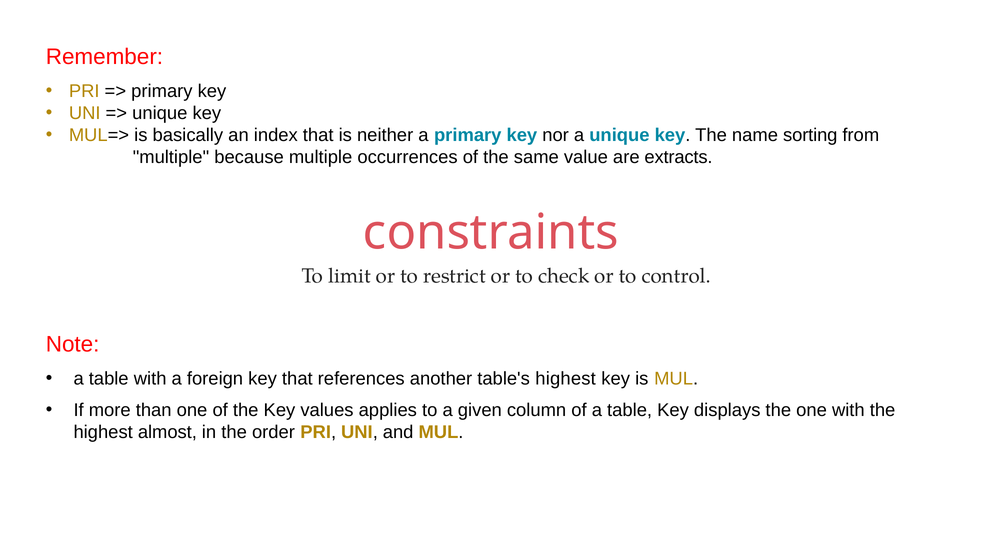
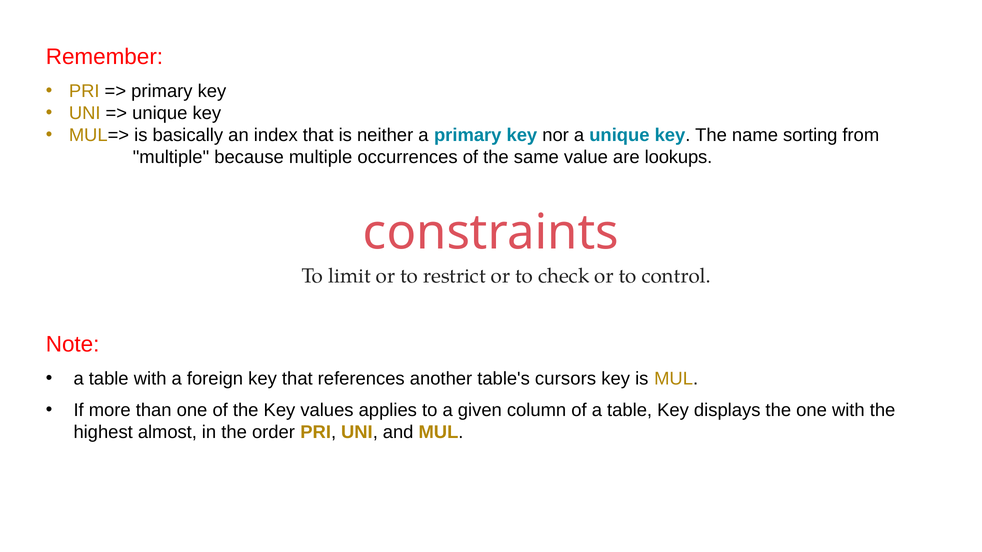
extracts: extracts -> lookups (678, 157)
table's highest: highest -> cursors (566, 379)
